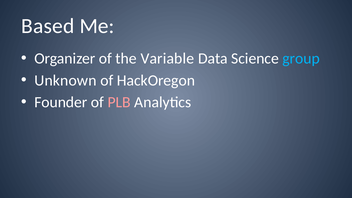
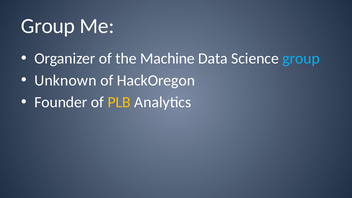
Based: Based -> Group (48, 26)
Variable: Variable -> Machine (167, 58)
PLB colour: pink -> yellow (119, 102)
